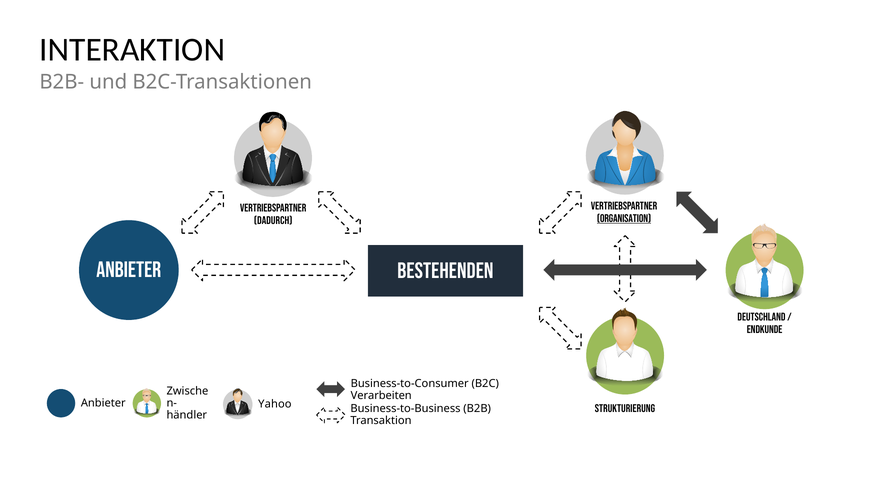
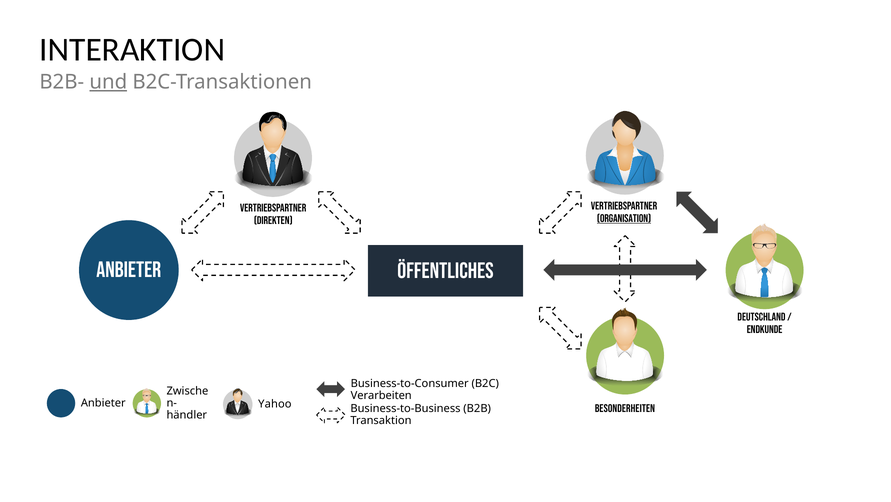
und underline: none -> present (108, 82)
Dadurch: Dadurch -> Direkten (273, 220)
bestehenden: bestehenden -> öffentliches (445, 270)
Strukturierung: Strukturierung -> Besonderheiten (625, 408)
